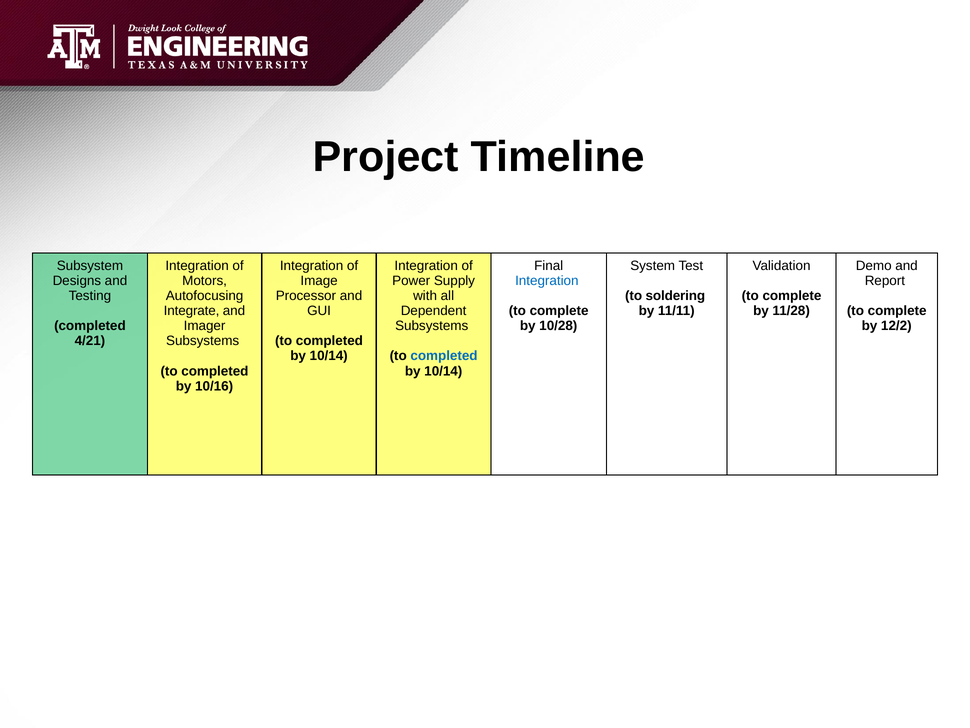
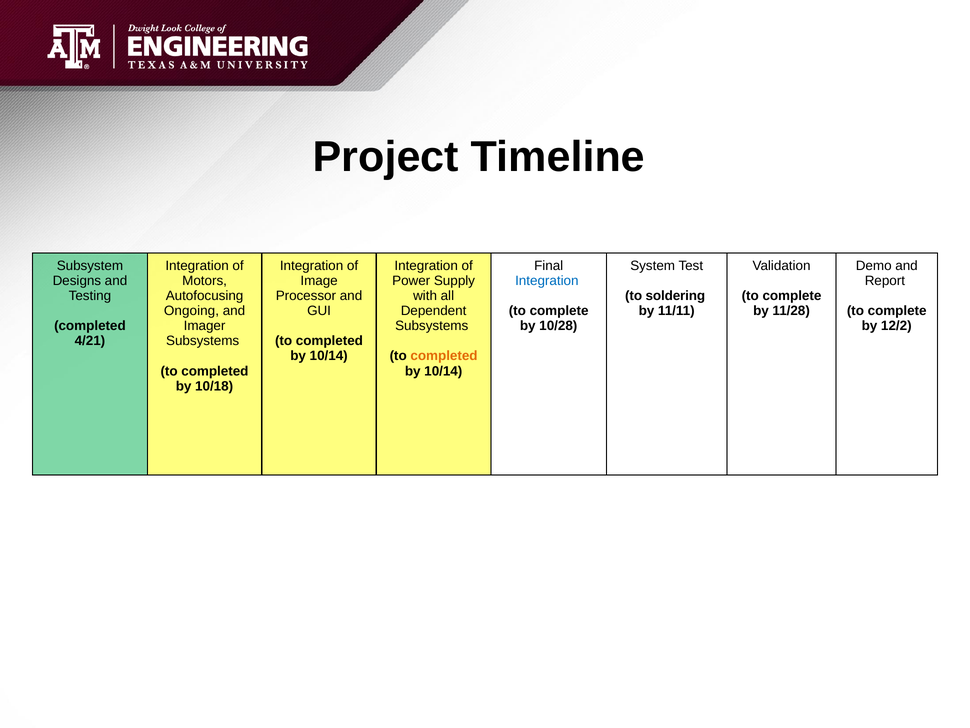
Integrate: Integrate -> Ongoing (191, 311)
completed colour: blue -> orange (444, 356)
10/16: 10/16 -> 10/18 (214, 386)
